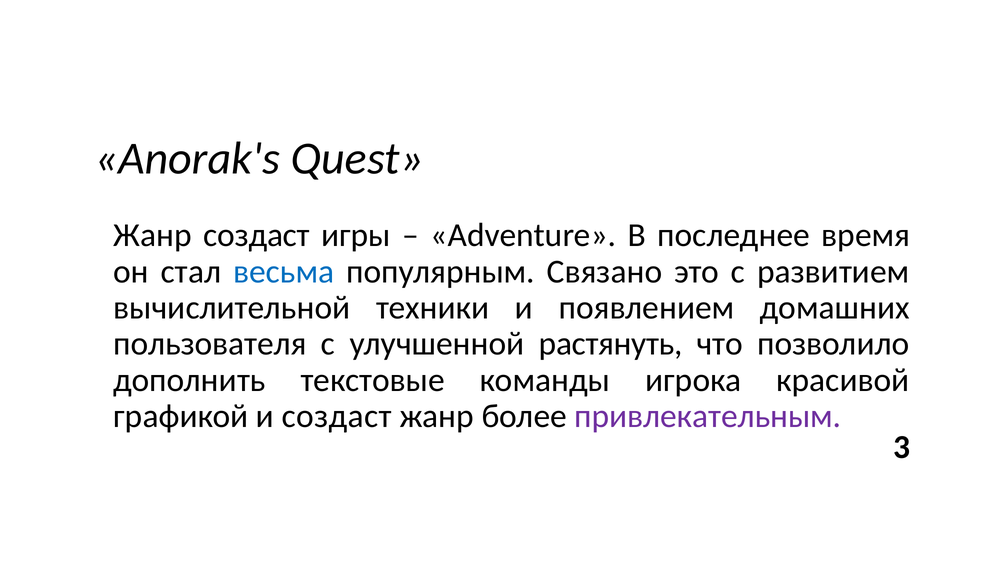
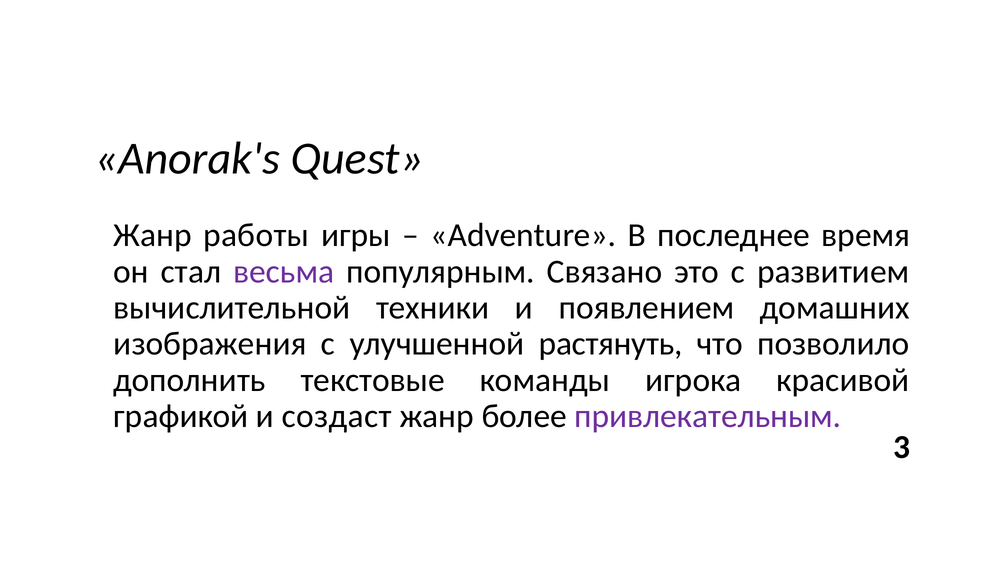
Жанр создаст: создаст -> работы (256, 235)
весьма colour: blue -> purple (284, 272)
пользователя: пользователя -> изображения (210, 344)
